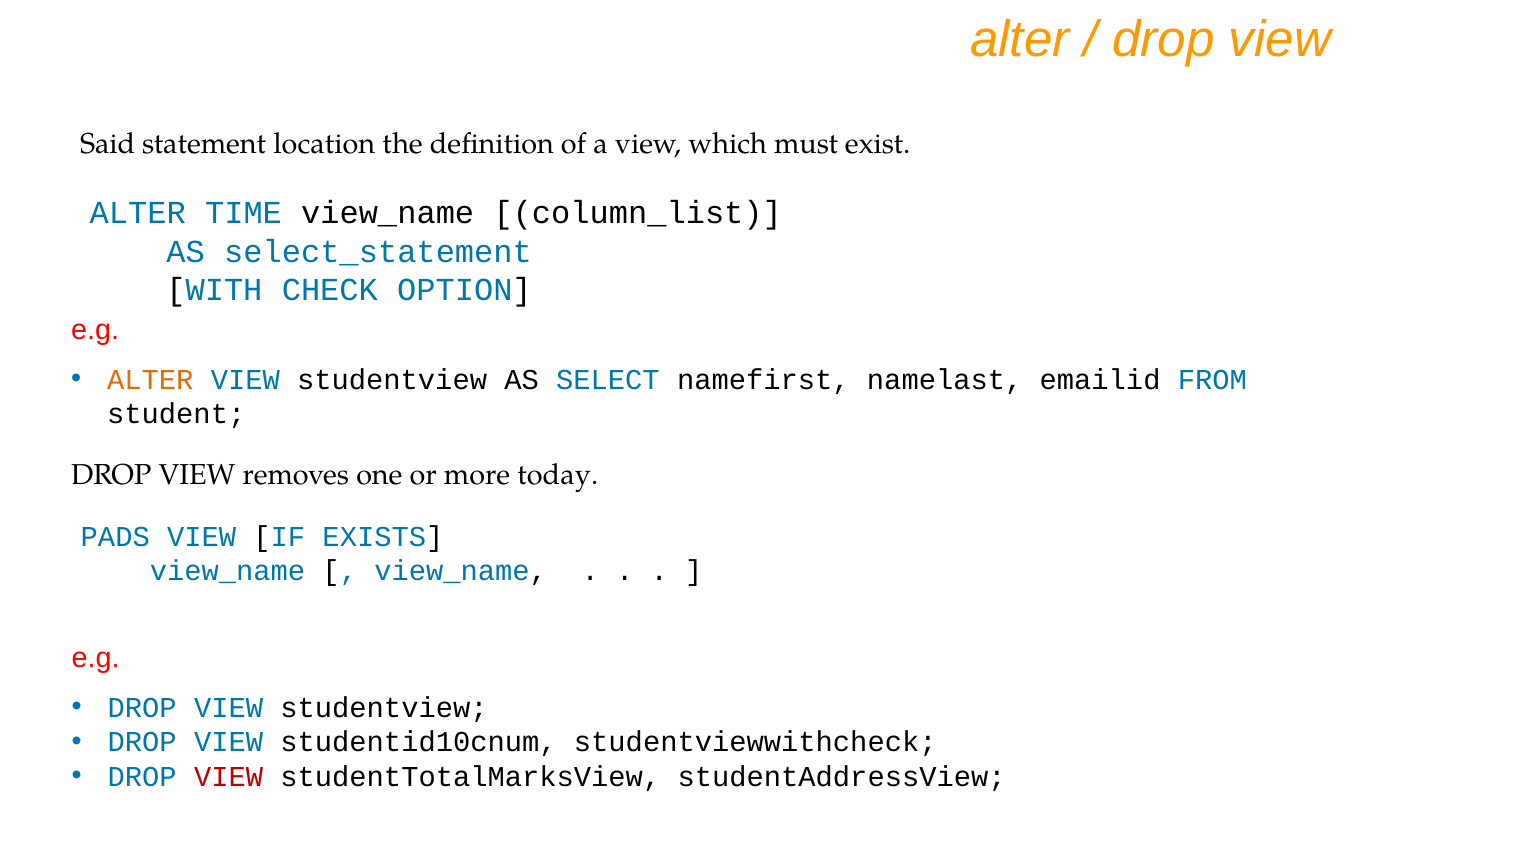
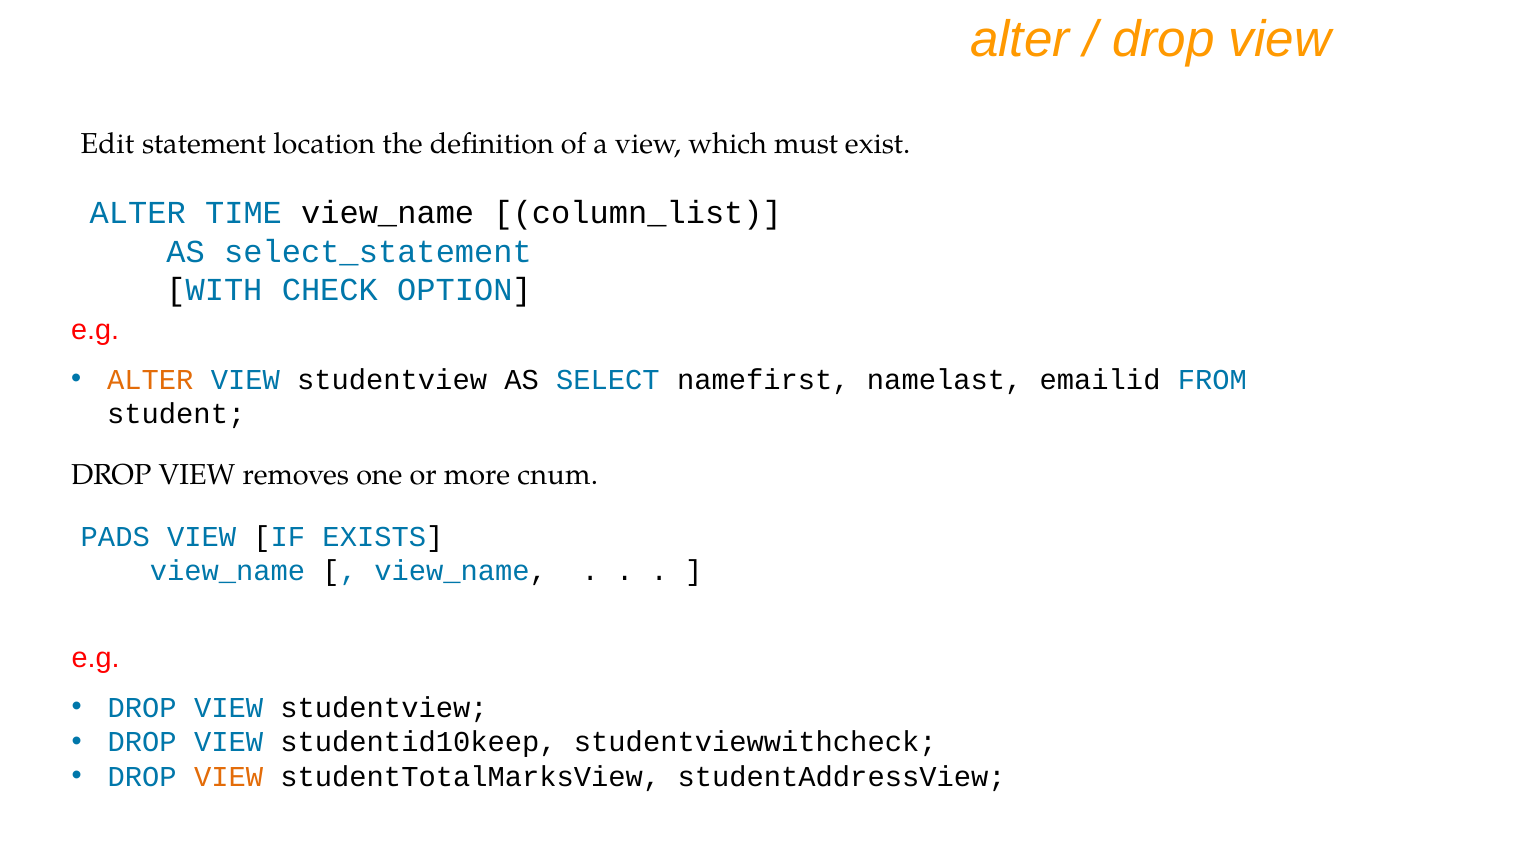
Said: Said -> Edit (107, 144)
today: today -> cnum (558, 475)
studentid10cnum: studentid10cnum -> studentid10keep (419, 742)
VIEW colour: red -> orange (229, 776)
